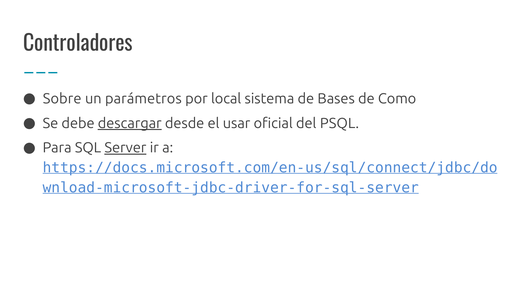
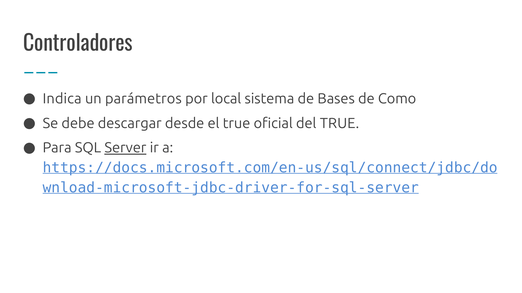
Sobre: Sobre -> Indica (62, 99)
descargar underline: present -> none (130, 123)
el usar: usar -> true (237, 123)
del PSQL: PSQL -> TRUE (340, 123)
